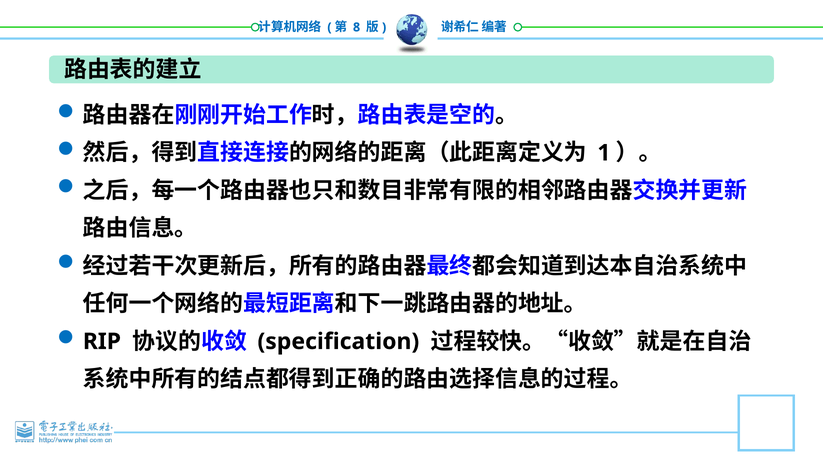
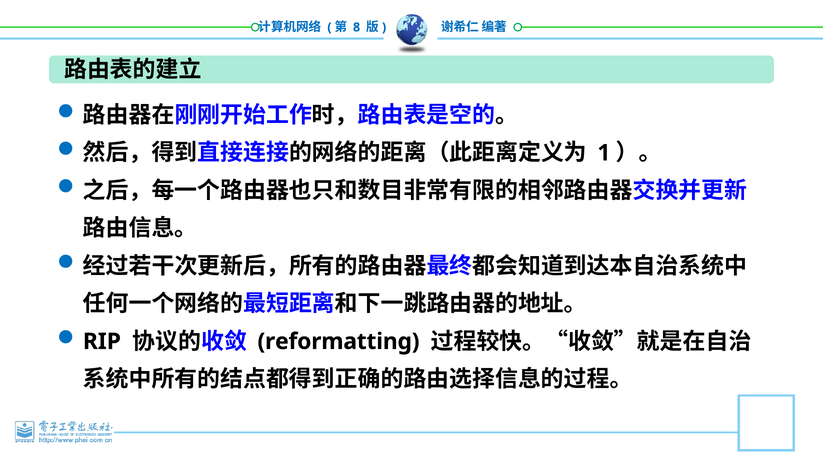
specification: specification -> reformatting (339, 341)
